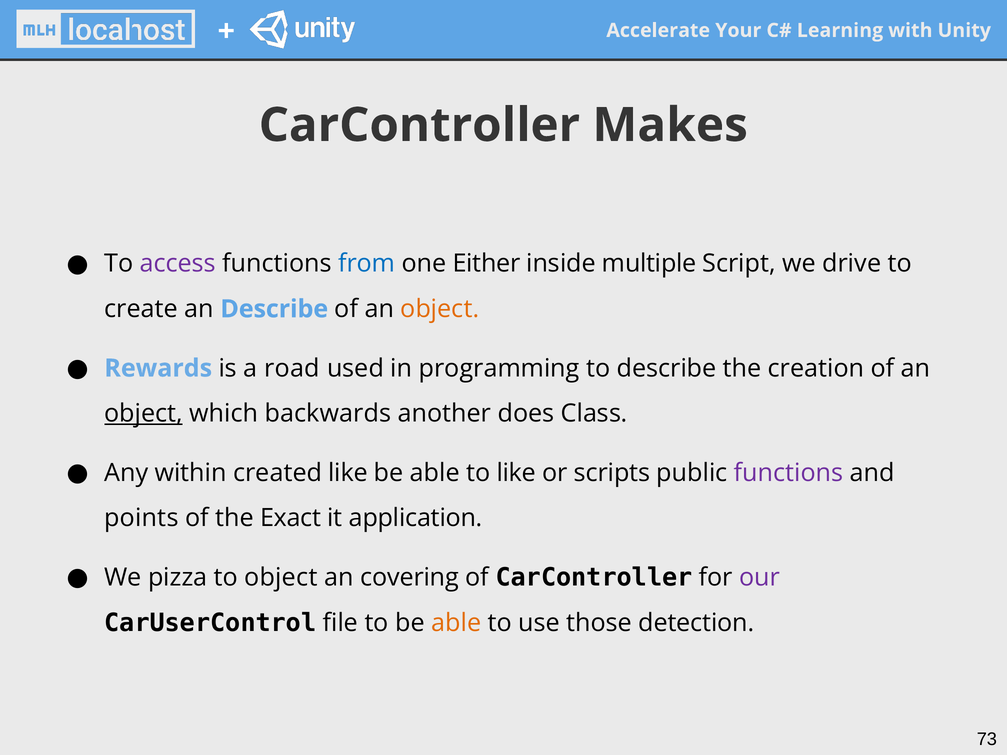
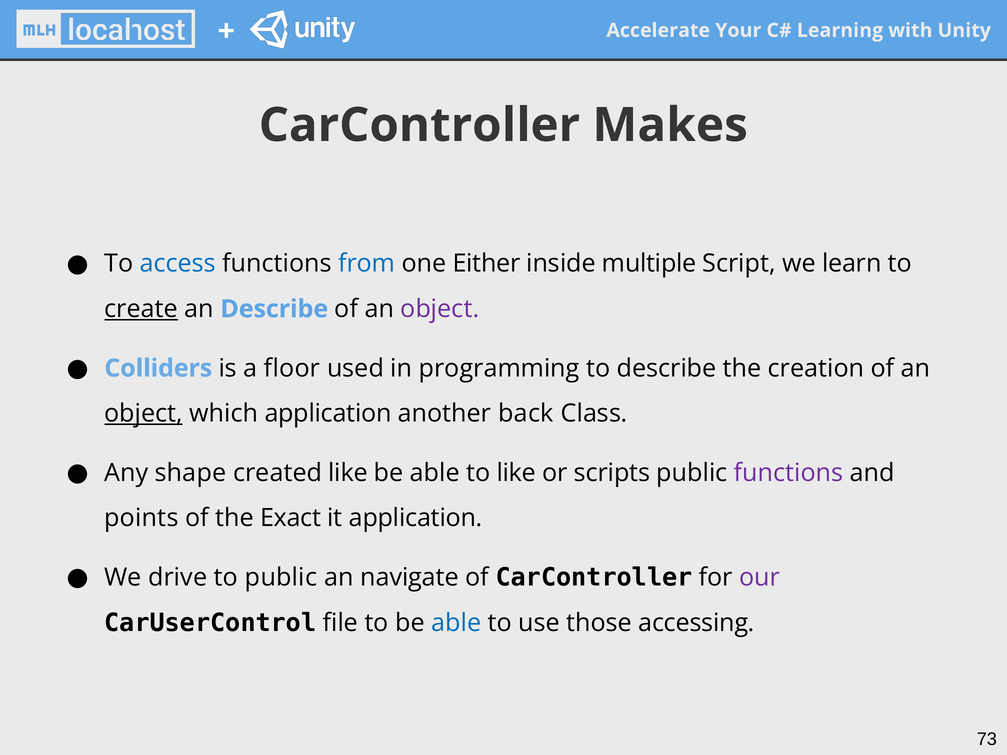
access colour: purple -> blue (178, 264)
drive: drive -> learn (852, 264)
create underline: none -> present (141, 309)
object colour: orange -> purple (440, 309)
Rewards: Rewards -> Colliders (158, 368)
road: road -> floor (292, 368)
which backwards: backwards -> application (328, 414)
does: does -> back (526, 414)
within: within -> shape (191, 473)
pizza: pizza -> drive (178, 578)
to object: object -> public (281, 578)
covering: covering -> navigate (410, 578)
able colour: orange -> blue (456, 623)
detection: detection -> accessing (696, 623)
